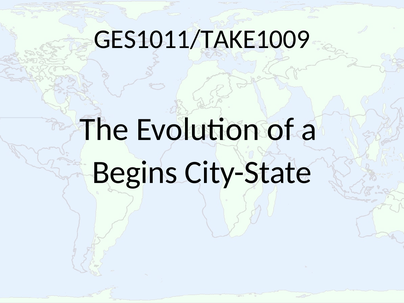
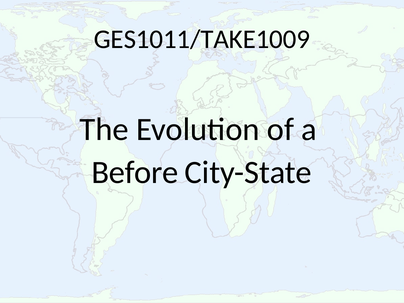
Begins: Begins -> Before (135, 172)
